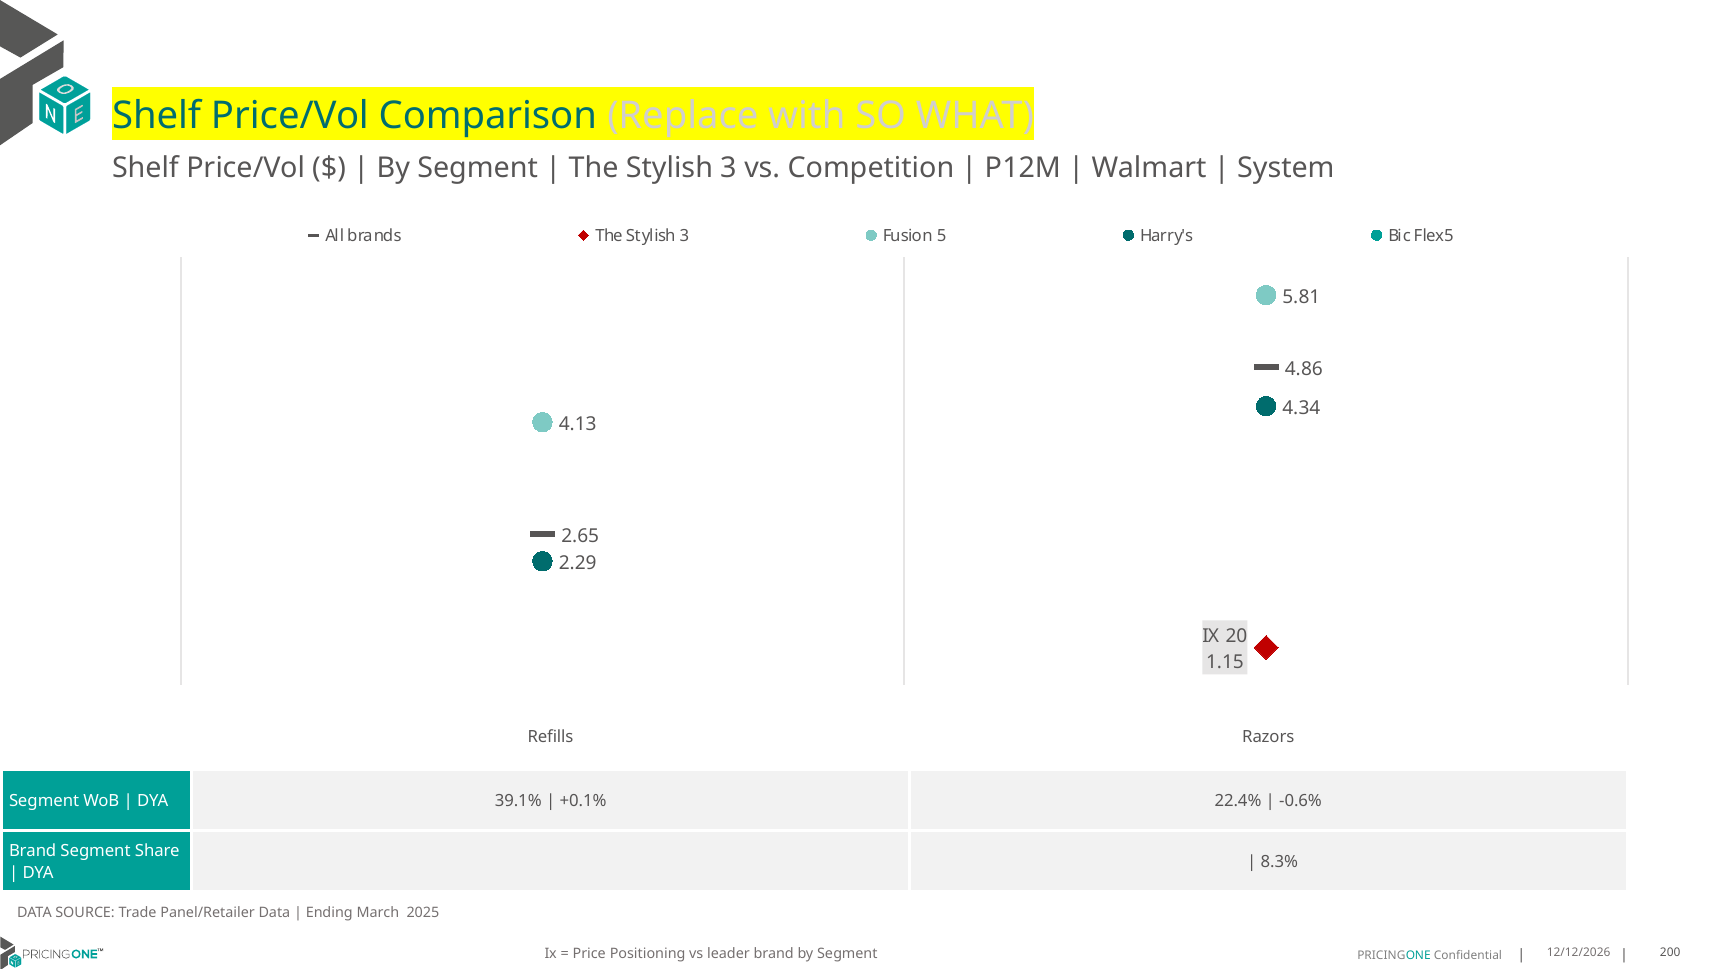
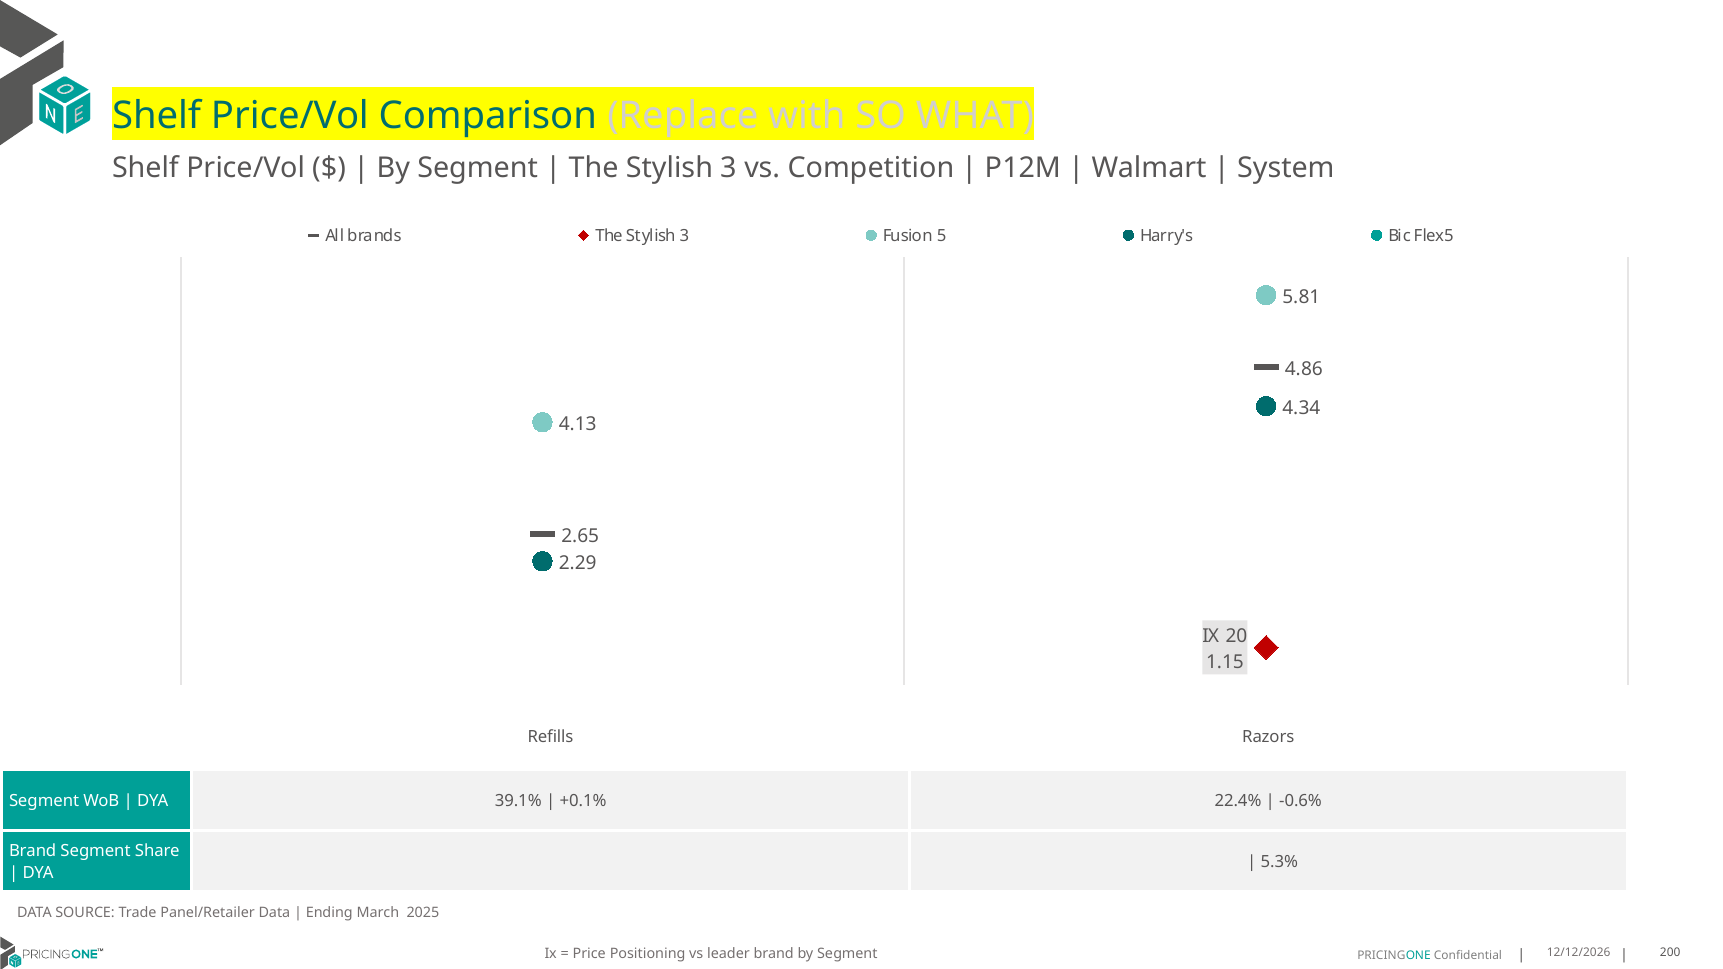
8.3%: 8.3% -> 5.3% (1279, 862)
